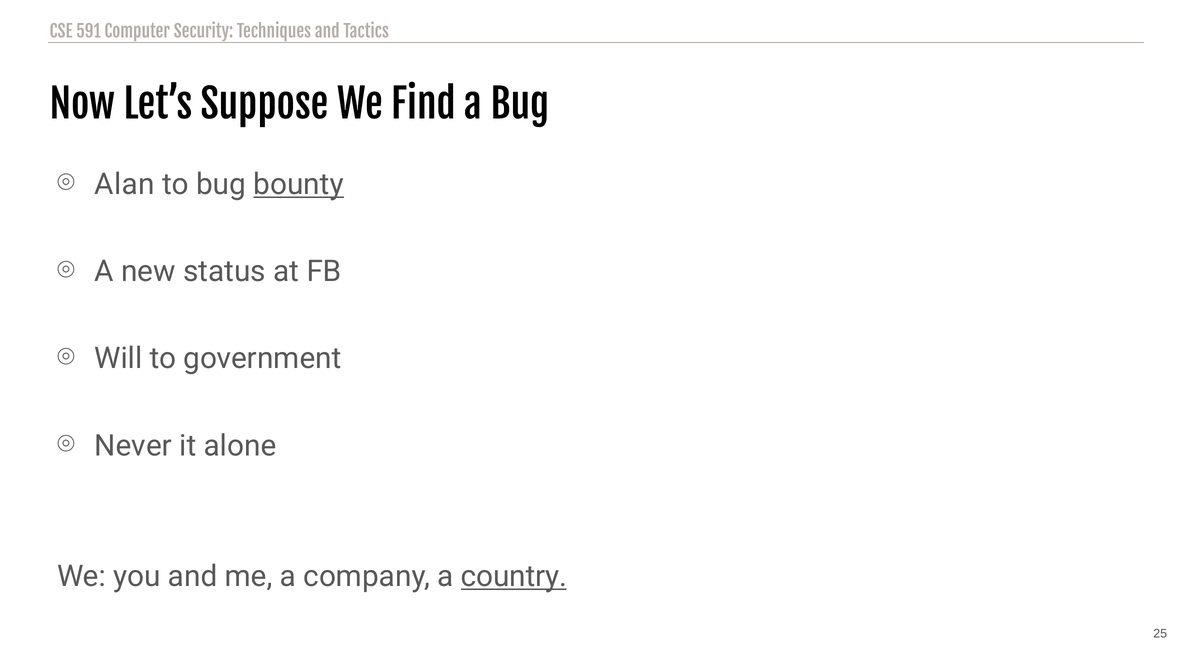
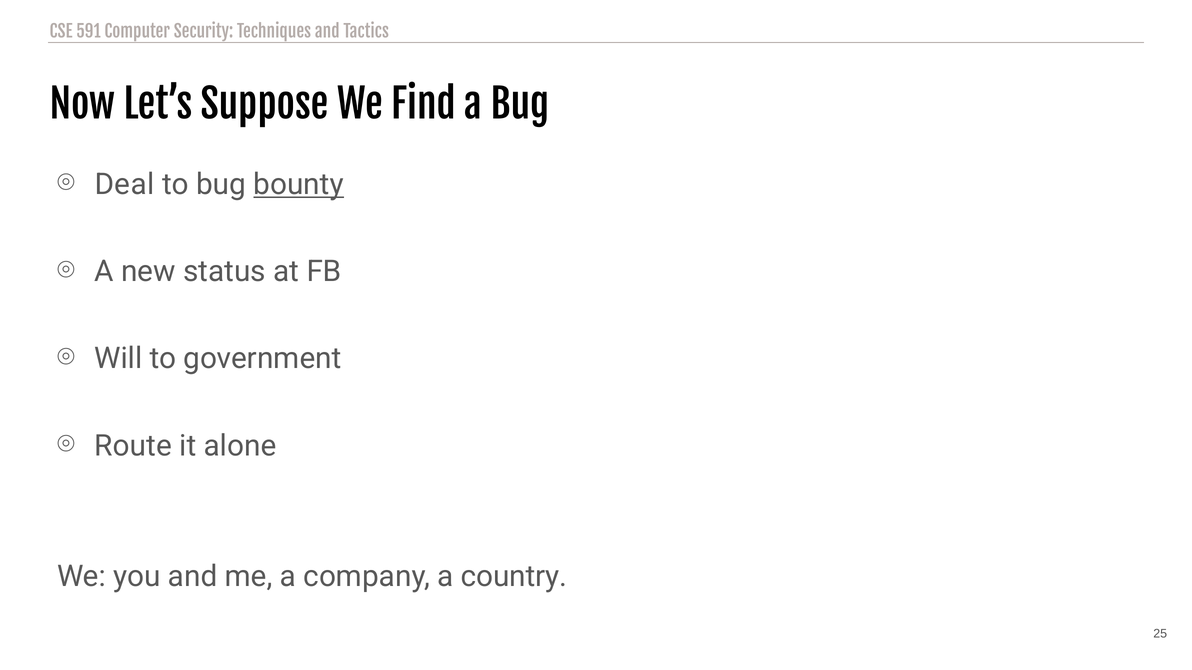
Alan: Alan -> Deal (124, 184)
Never: Never -> Route (133, 446)
country underline: present -> none (514, 577)
